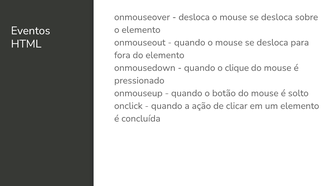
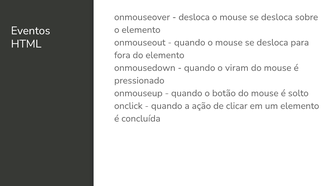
clique: clique -> viram (237, 68)
